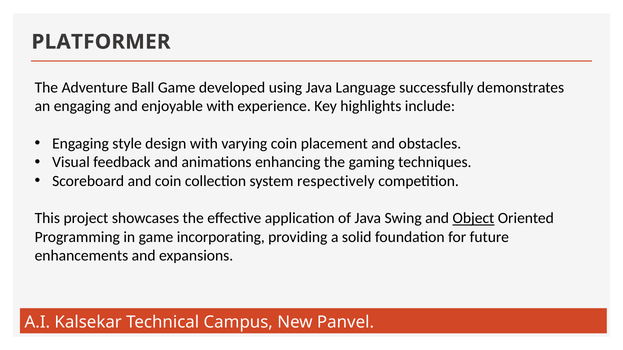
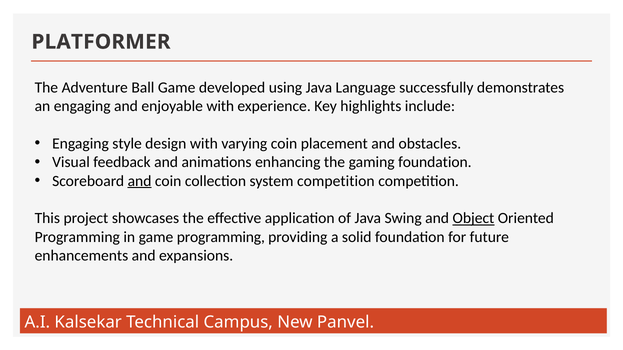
gaming techniques: techniques -> foundation (435, 163)
and underline: none -> present (140, 181)
system respectively: respectively -> competition (336, 181)
game incorporating: incorporating -> programming (221, 237)
